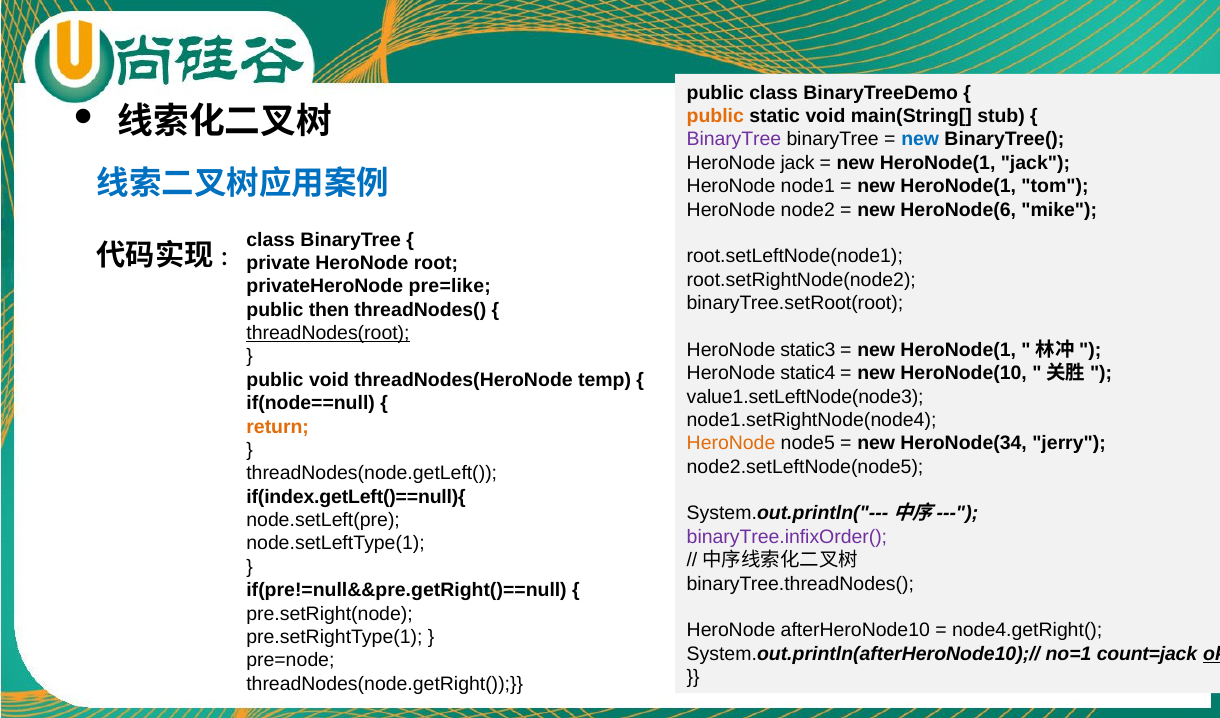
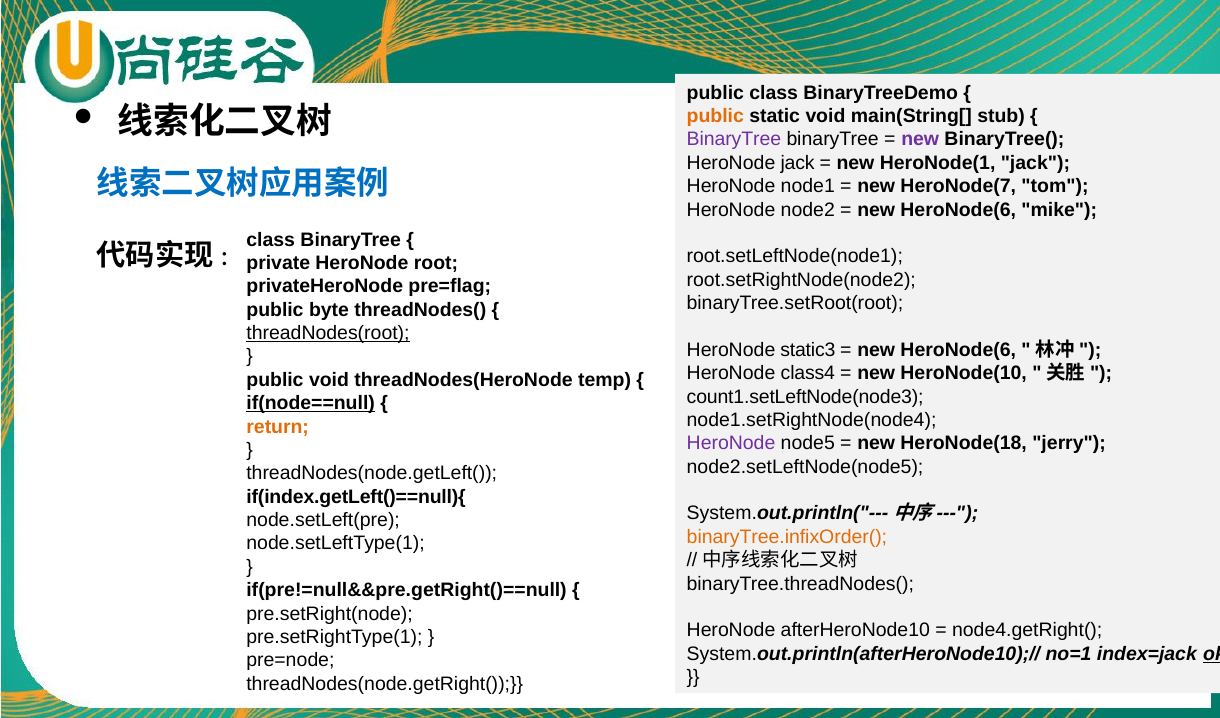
new colour: blue -> purple (920, 140)
HeroNode(1: HeroNode(1 -> HeroNode(7 (958, 186)
pre=like: pre=like -> pre=flag (450, 286)
then: then -> byte (329, 310)
HeroNode(1: HeroNode(1 -> HeroNode(6 (958, 350)
static4: static4 -> class4 (808, 373)
value1.setLeftNode(node3: value1.setLeftNode(node3 -> count1.setLeftNode(node3 (805, 397)
if(node==null underline: none -> present (311, 403)
HeroNode colour: orange -> purple (731, 444)
HeroNode(34: HeroNode(34 -> HeroNode(18 (964, 444)
binaryTree.infixOrder( colour: purple -> orange (787, 537)
count=jack: count=jack -> index=jack (1147, 654)
